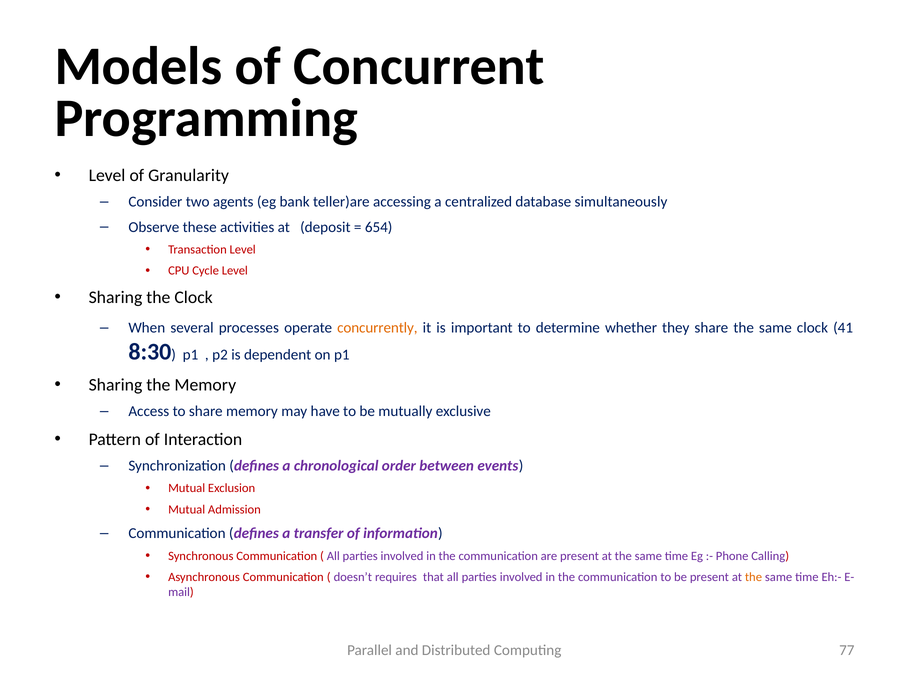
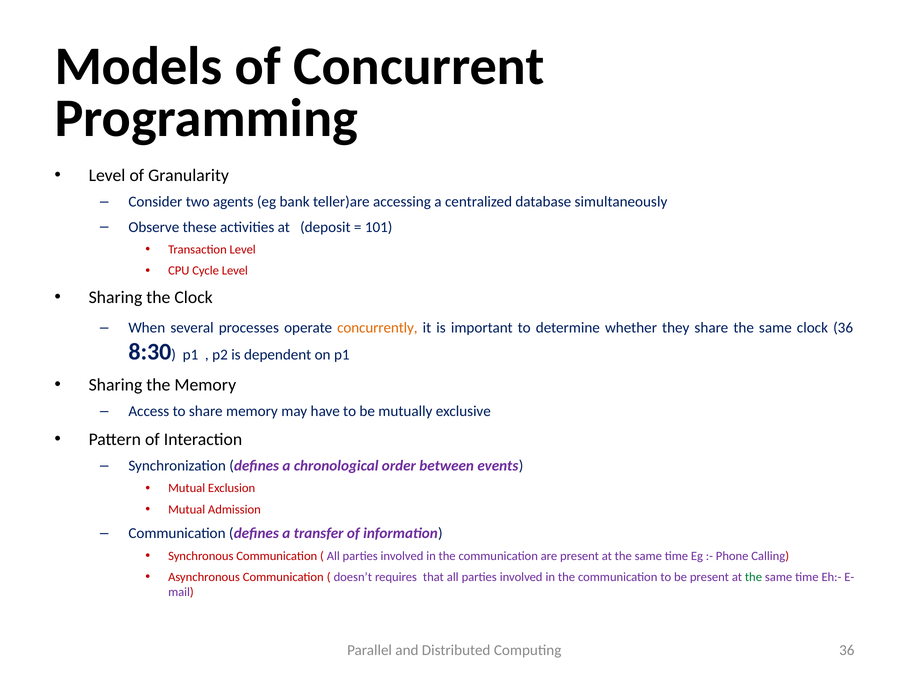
654: 654 -> 101 (379, 227)
clock 41: 41 -> 36 (843, 328)
the colour: orange -> green (753, 578)
Computing 77: 77 -> 36 (847, 651)
